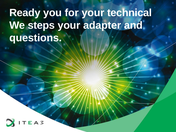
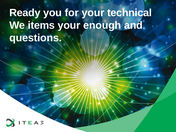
steps: steps -> items (41, 25)
adapter: adapter -> enough (102, 25)
